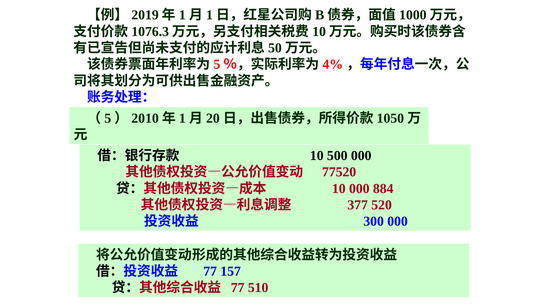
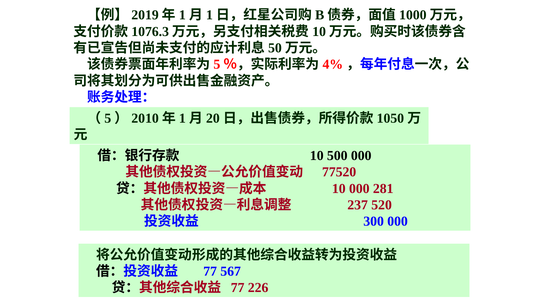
884: 884 -> 281 (383, 188)
377: 377 -> 237 (358, 205)
157: 157 -> 567 (231, 271)
510: 510 -> 226 (258, 287)
